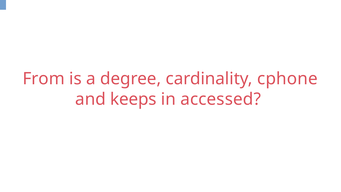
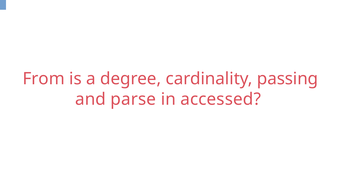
cphone: cphone -> passing (288, 79)
keeps: keeps -> parse (133, 99)
